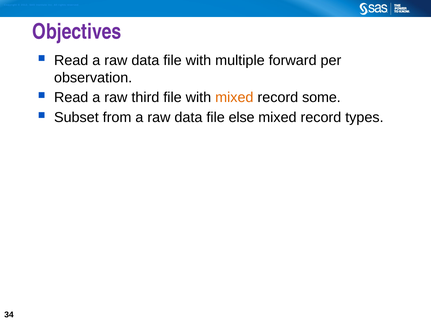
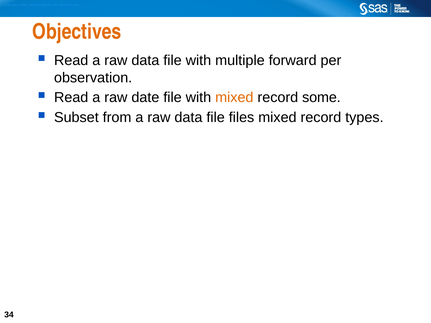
Objectives colour: purple -> orange (77, 32)
third: third -> date (145, 98)
else: else -> files (242, 117)
